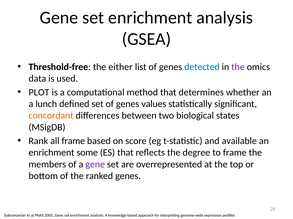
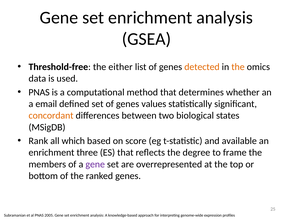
detected colour: blue -> orange (202, 67)
the colour: purple -> orange (238, 67)
PLOT: PLOT -> PNAS (39, 93)
lunch: lunch -> email (46, 104)
all frame: frame -> which (73, 141)
some: some -> three (87, 153)
